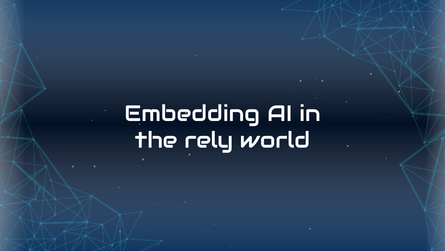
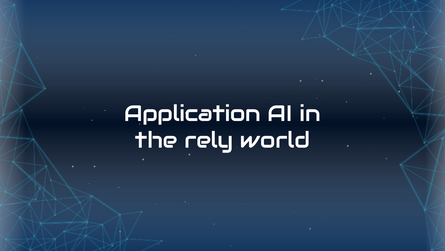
Embedding: Embedding -> Application (192, 113)
